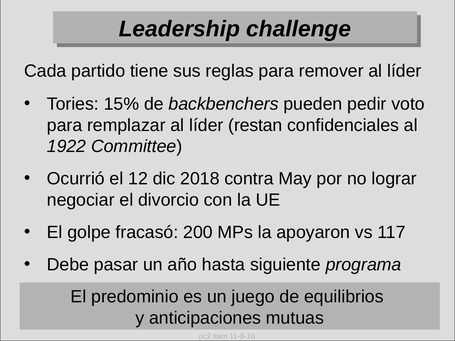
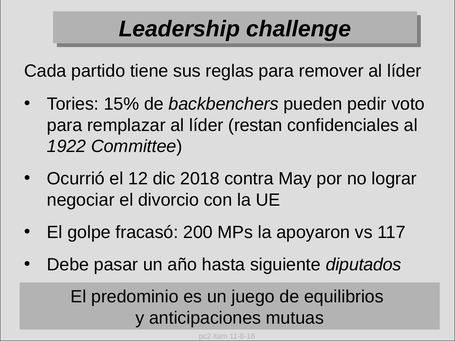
programa: programa -> diputados (364, 265)
